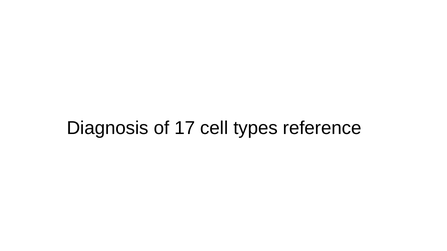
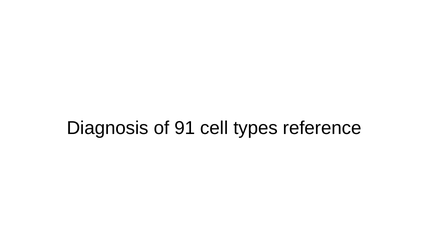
17: 17 -> 91 (185, 128)
